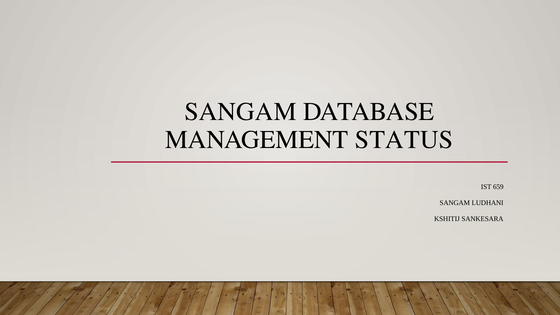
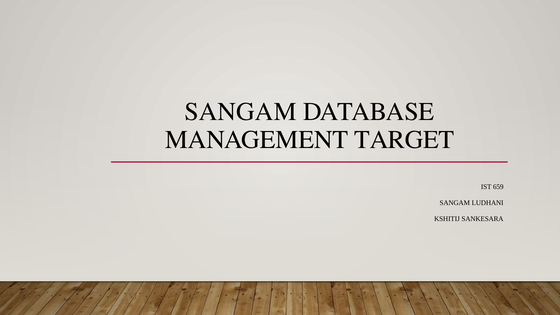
STATUS: STATUS -> TARGET (404, 140)
